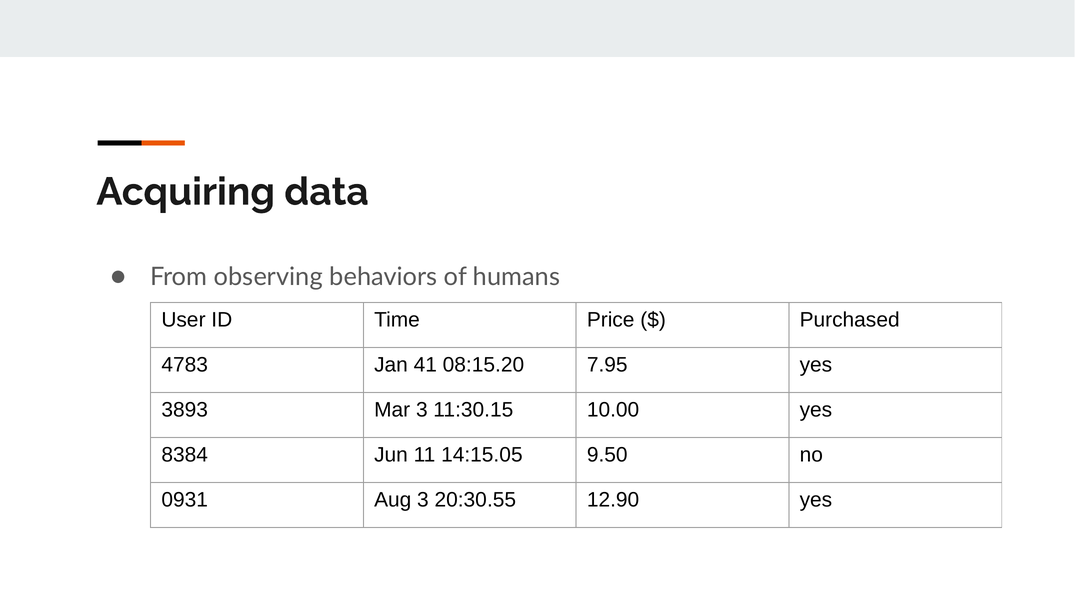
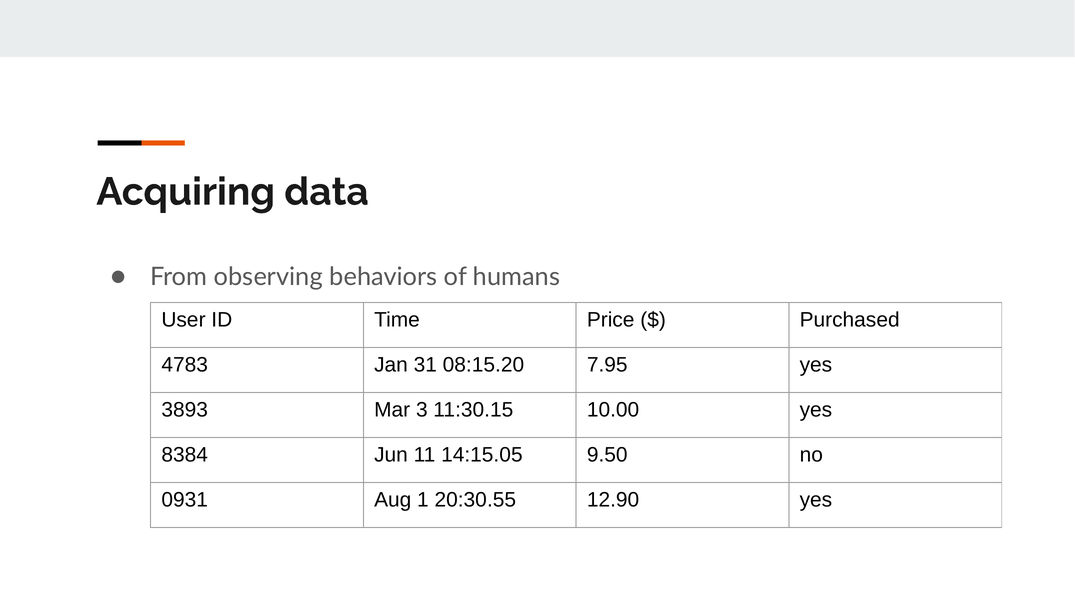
41: 41 -> 31 (425, 365)
Aug 3: 3 -> 1 (423, 500)
